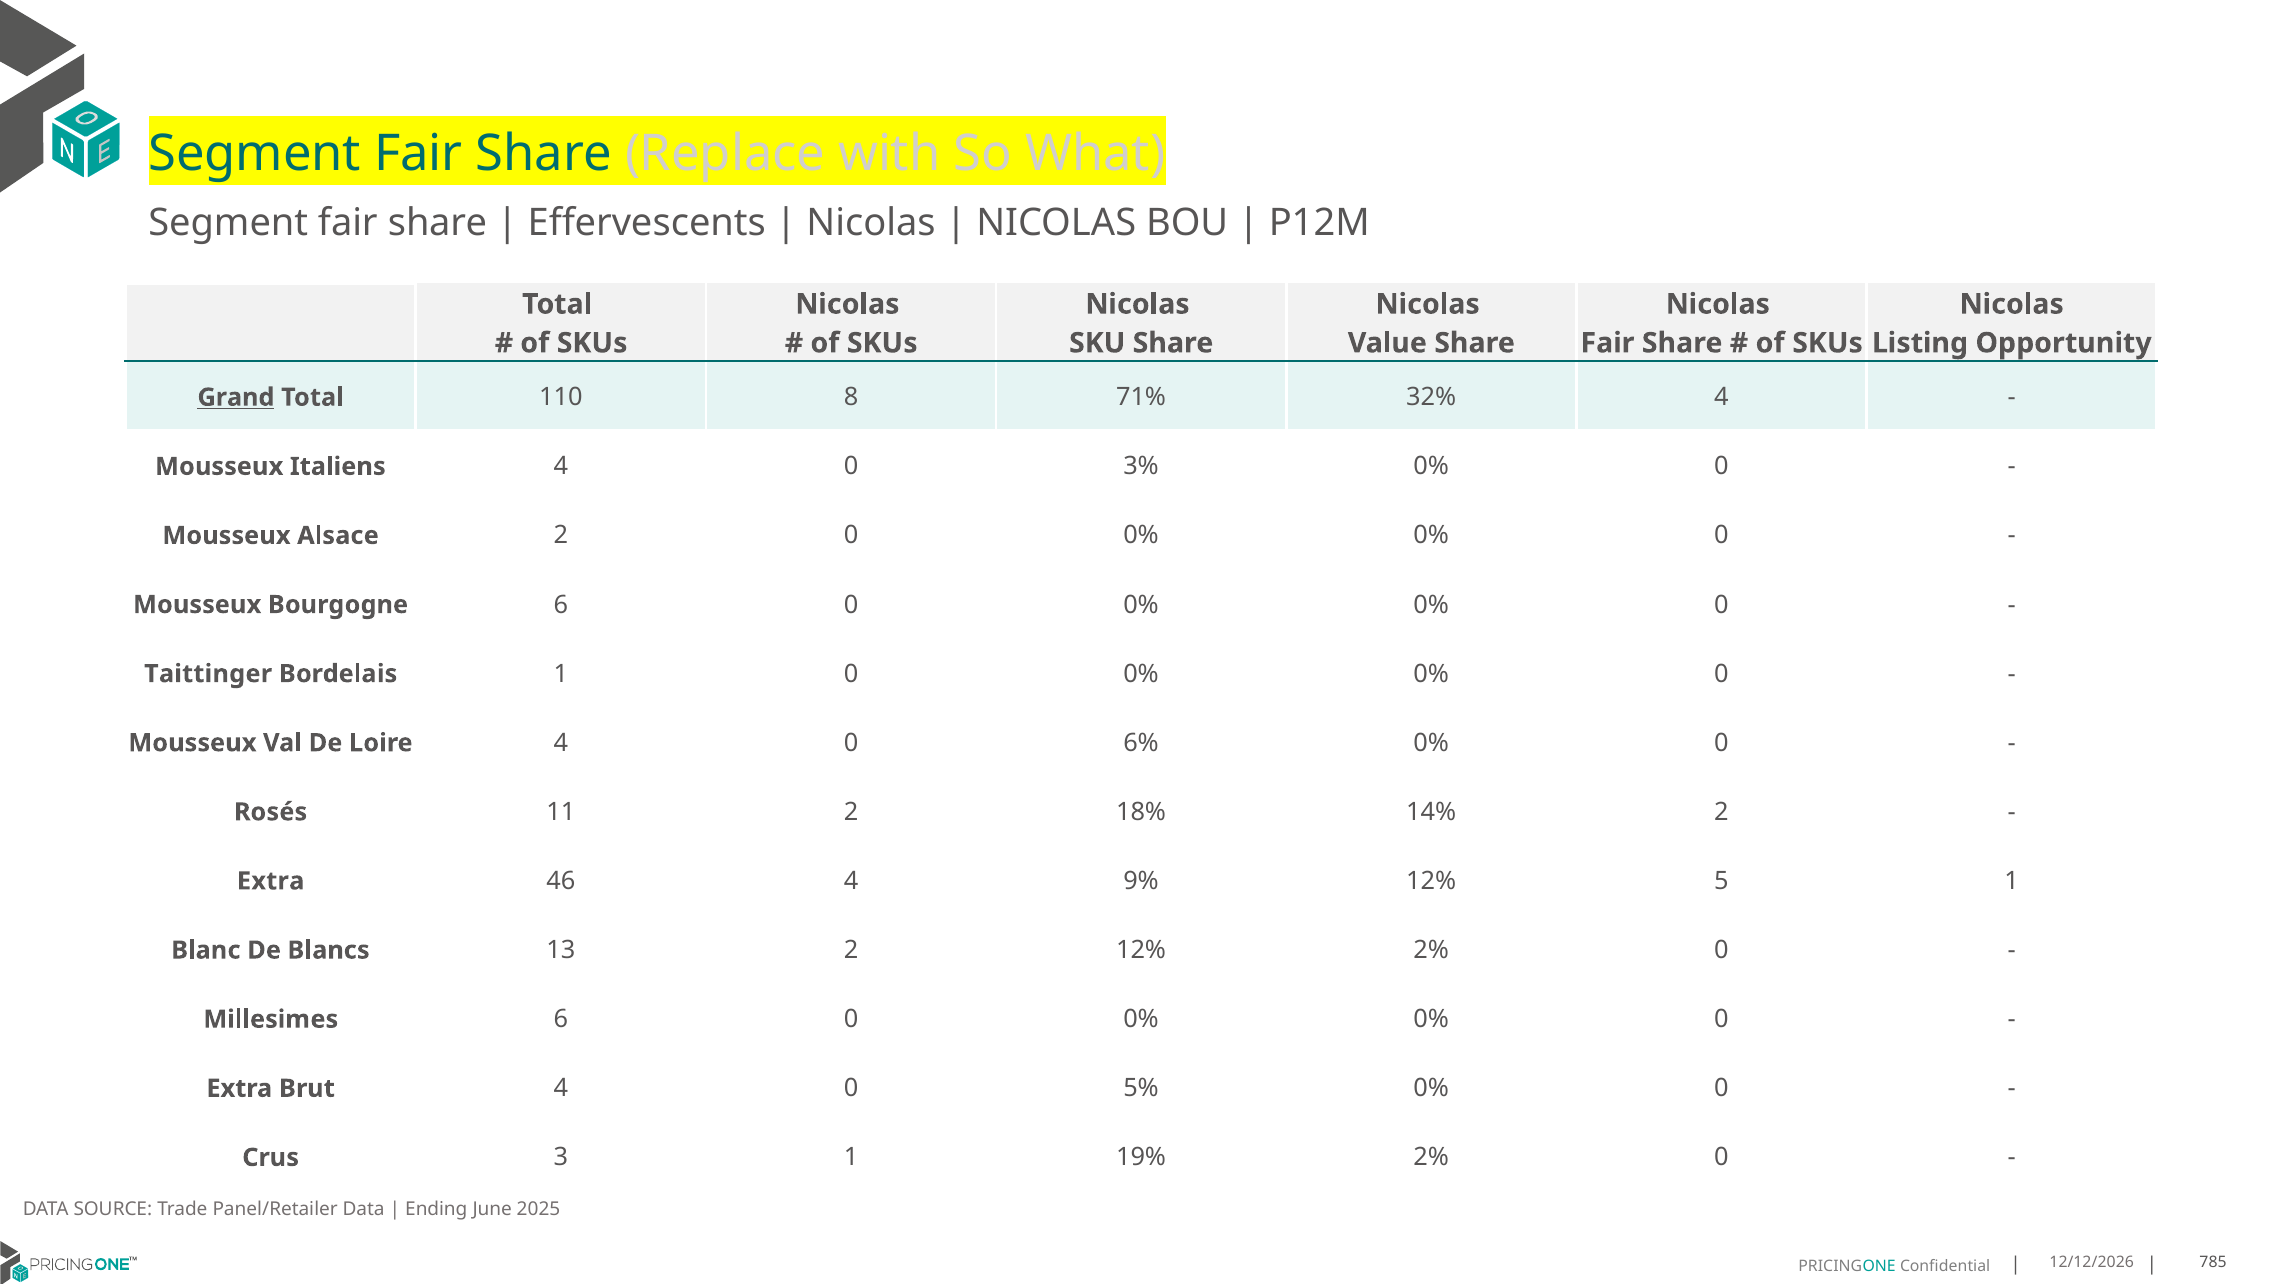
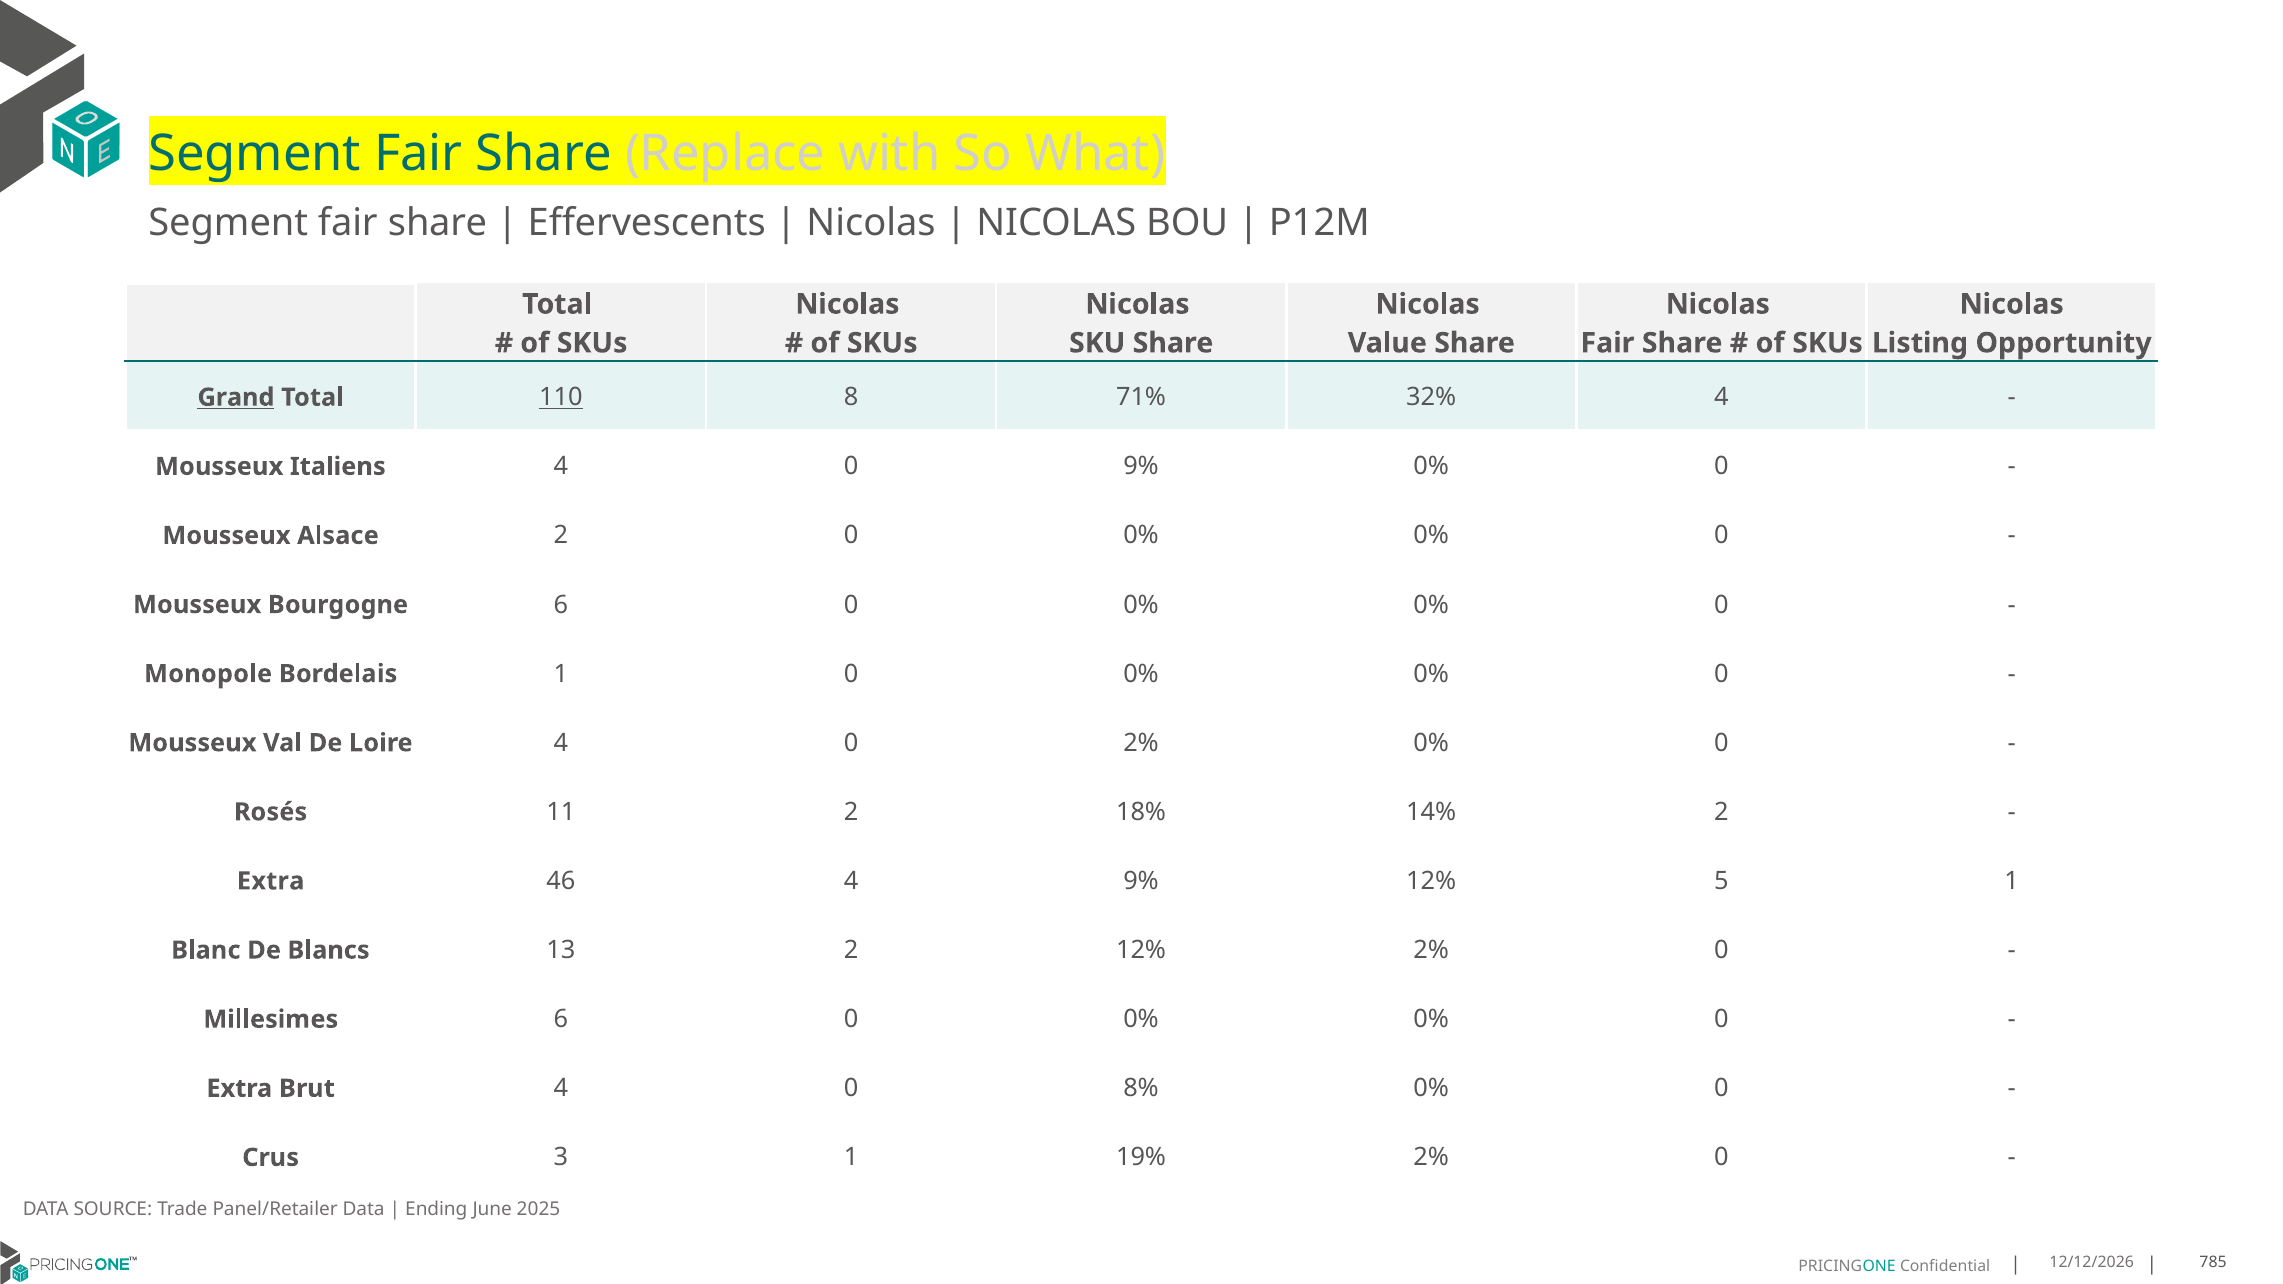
110 underline: none -> present (561, 397)
0 3%: 3% -> 9% (1141, 467)
Taittinger: Taittinger -> Monopole (208, 674)
0 6%: 6% -> 2% (1141, 743)
5%: 5% -> 8% (1141, 1089)
